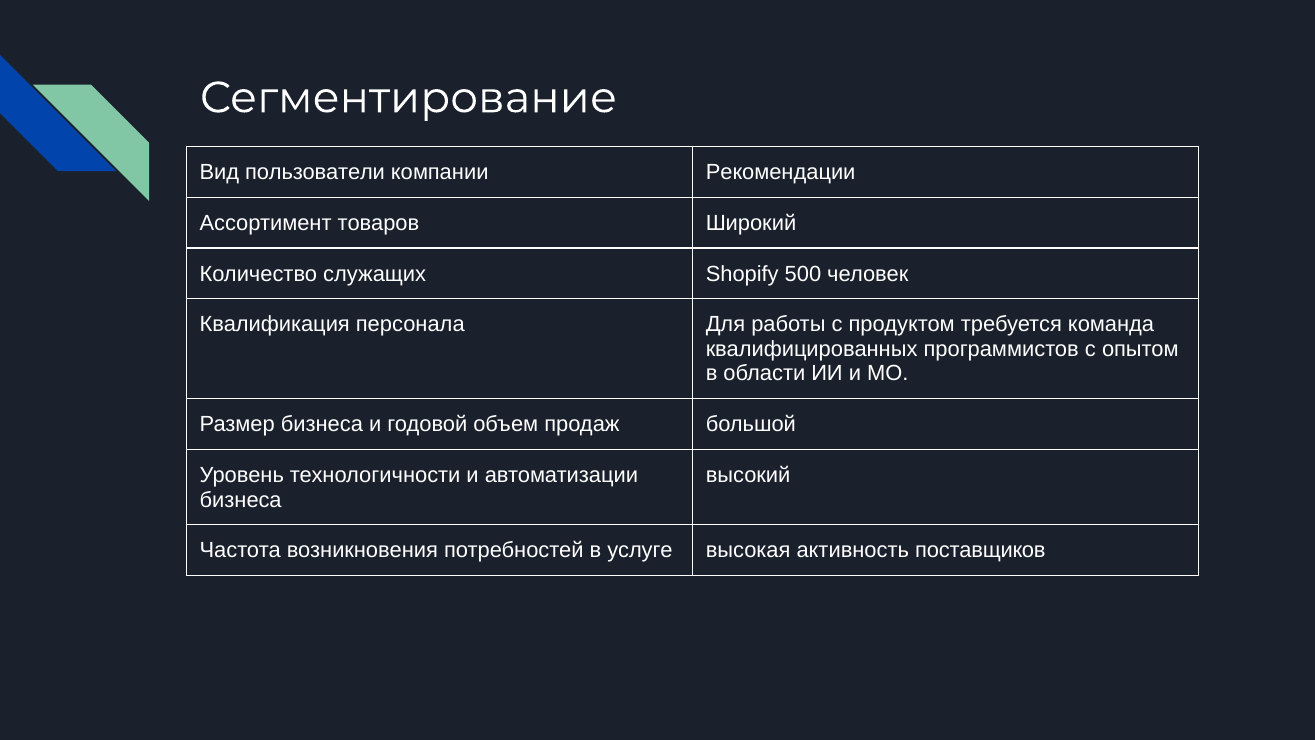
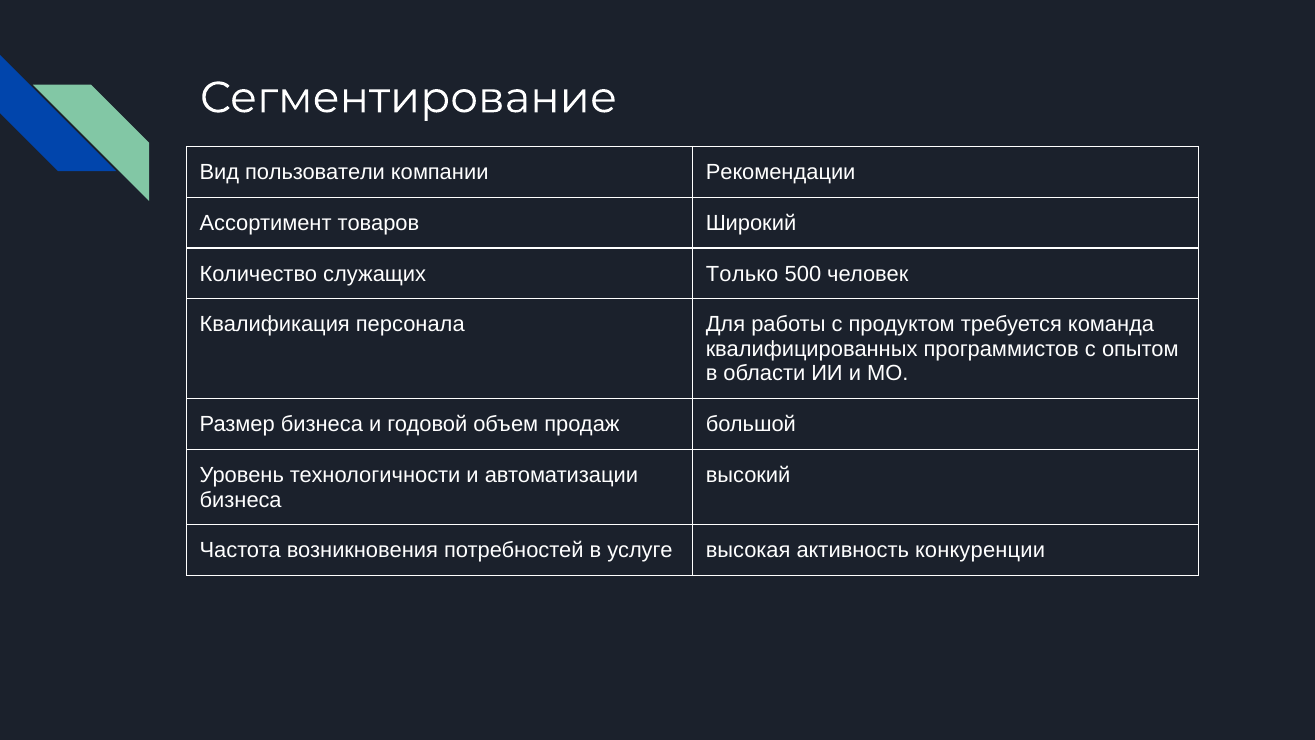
Shopify: Shopify -> Только (742, 274)
поставщиков: поставщиков -> конкуренции (980, 550)
